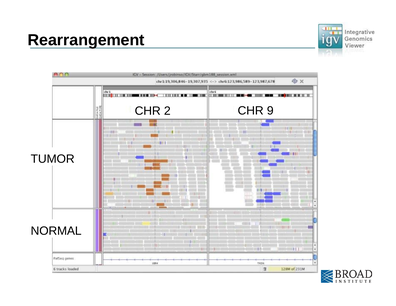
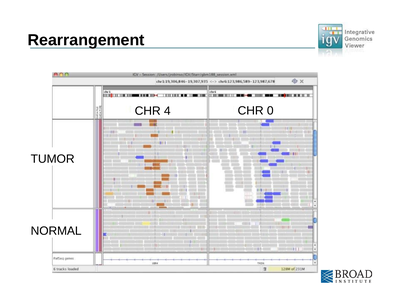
2: 2 -> 4 (167, 111)
9: 9 -> 0 (270, 111)
